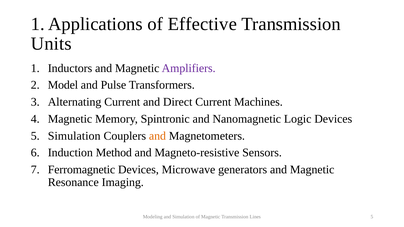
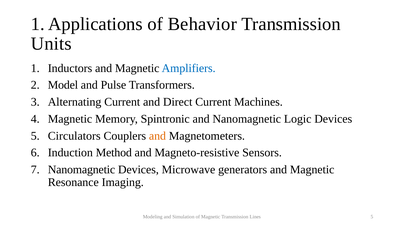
Effective: Effective -> Behavior (202, 24)
Amplifiers colour: purple -> blue (189, 68)
5 Simulation: Simulation -> Circulators (74, 136)
Ferromagnetic: Ferromagnetic -> Nanomagnetic (82, 170)
